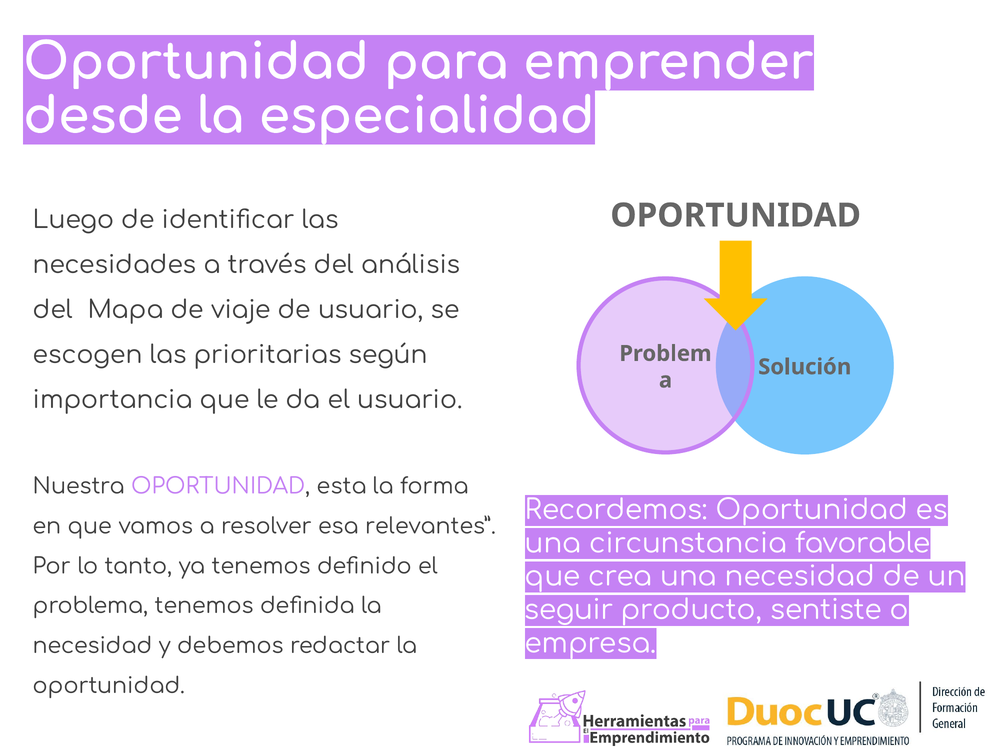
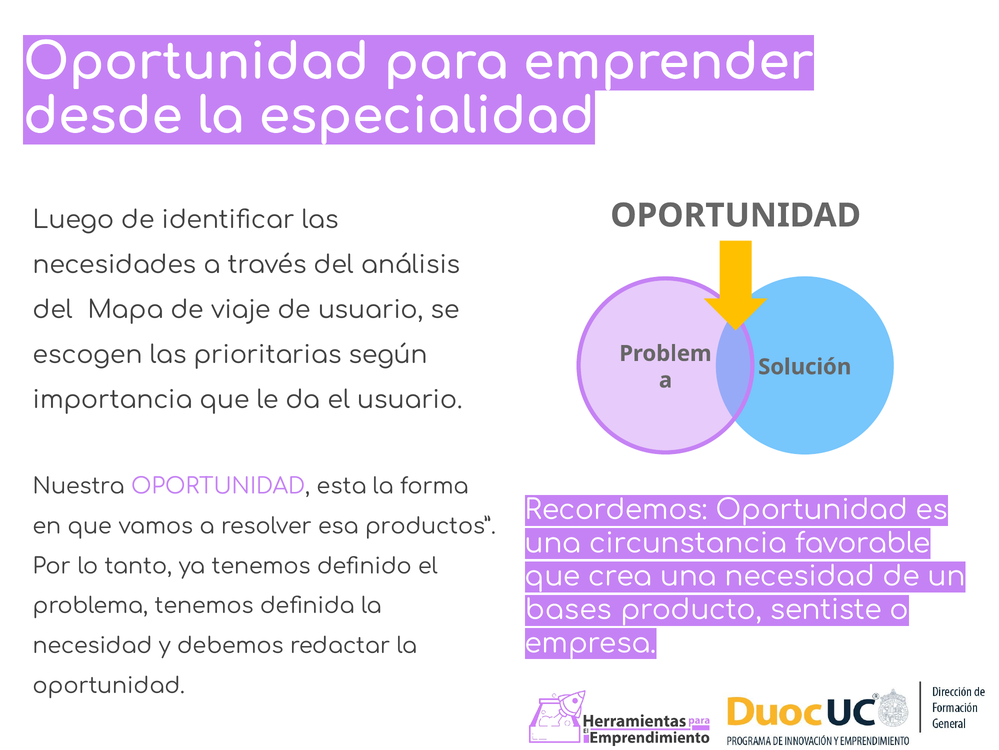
relevantes: relevantes -> productos (431, 526)
seguir: seguir -> bases (569, 609)
